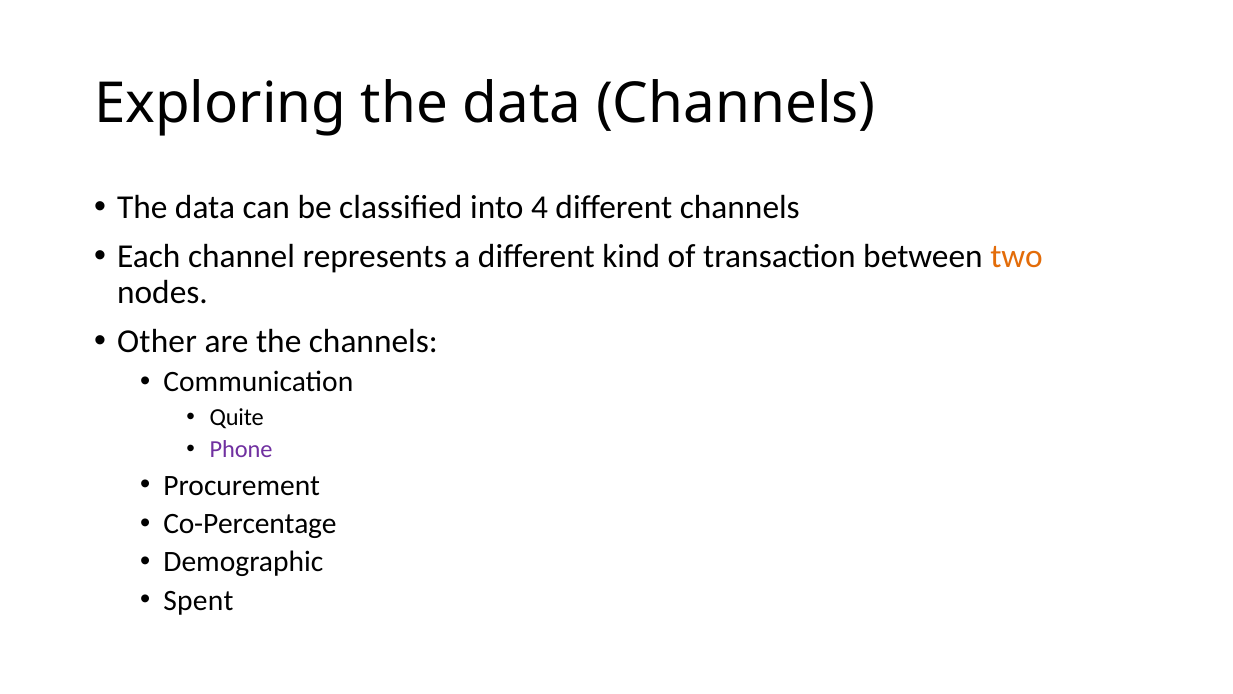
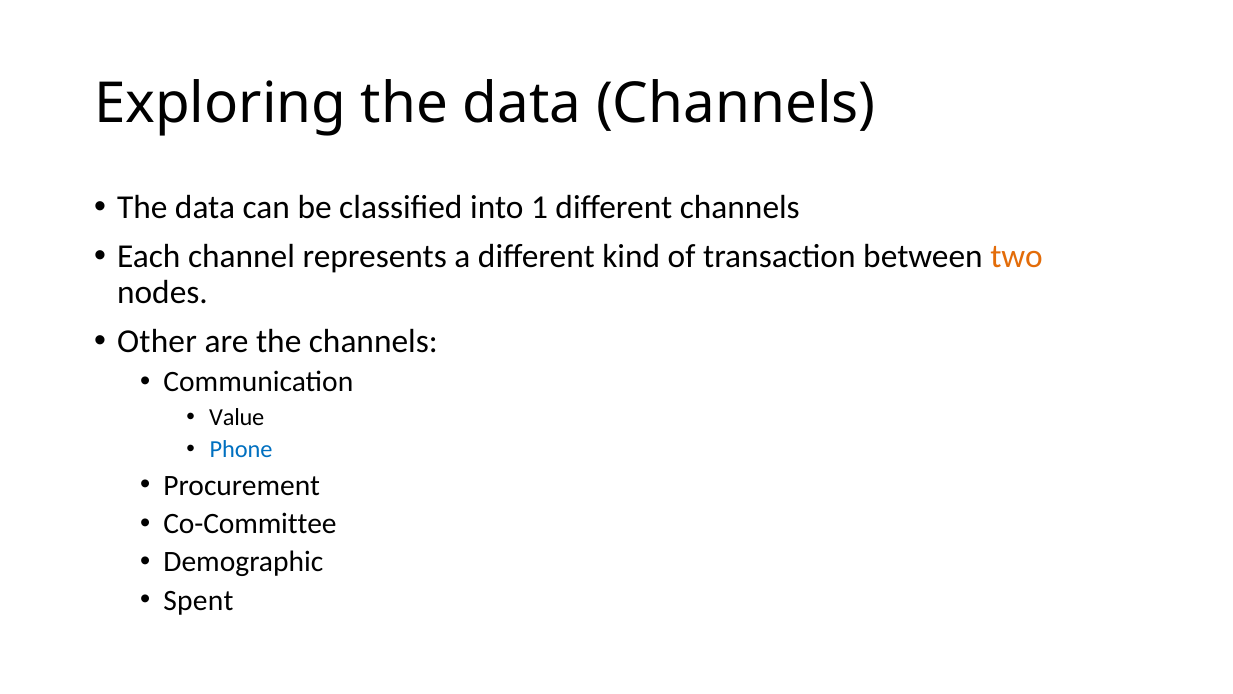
4: 4 -> 1 (539, 207)
Quite: Quite -> Value (237, 417)
Phone colour: purple -> blue (241, 450)
Co-Percentage: Co-Percentage -> Co-Committee (250, 523)
